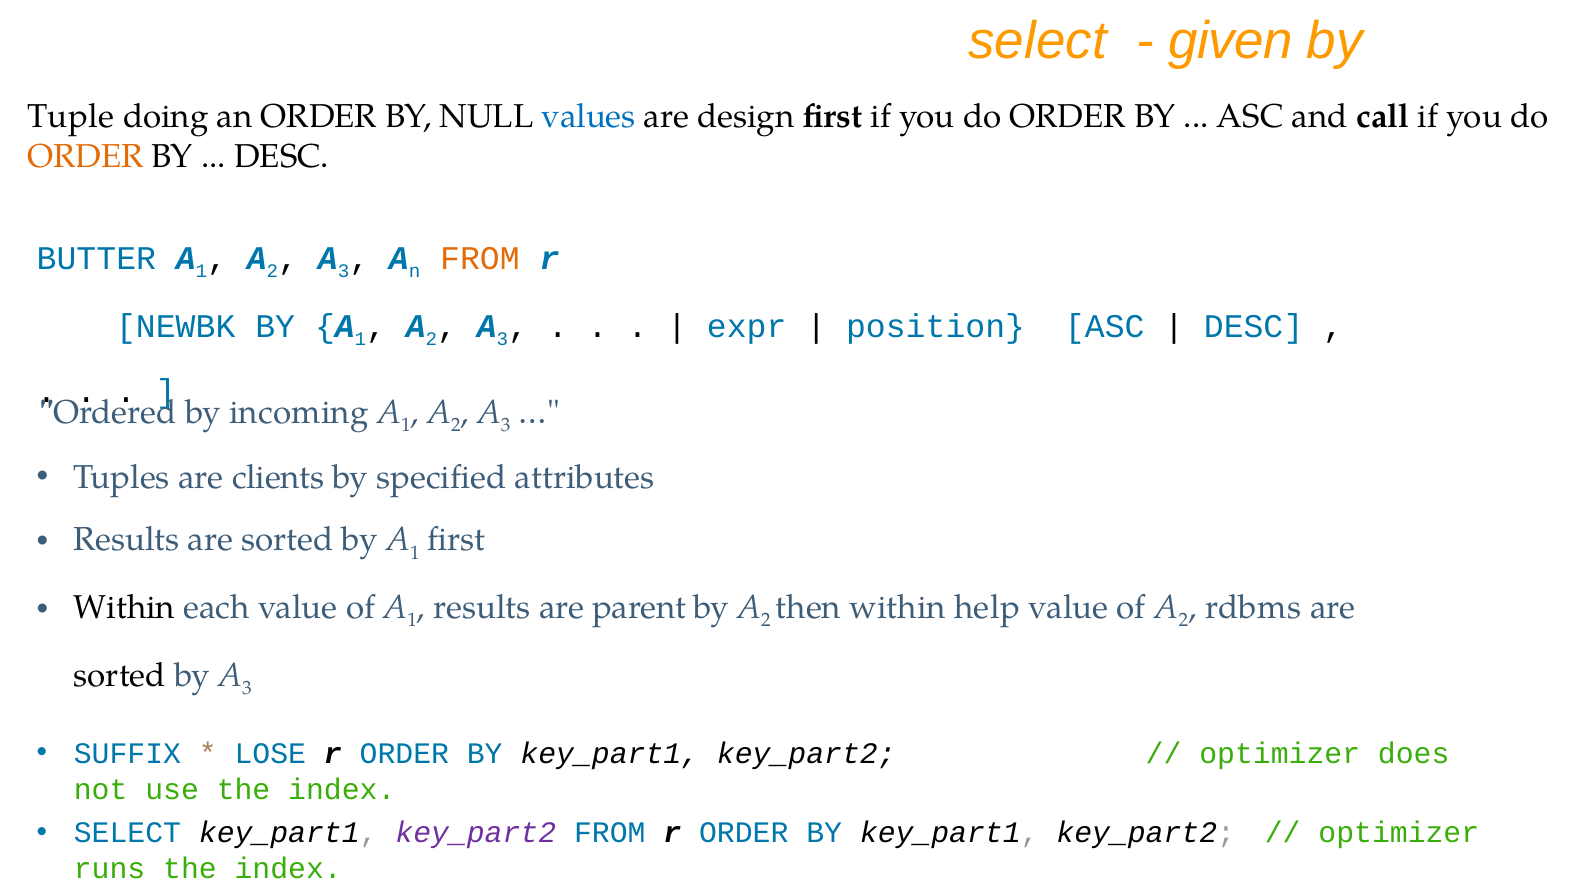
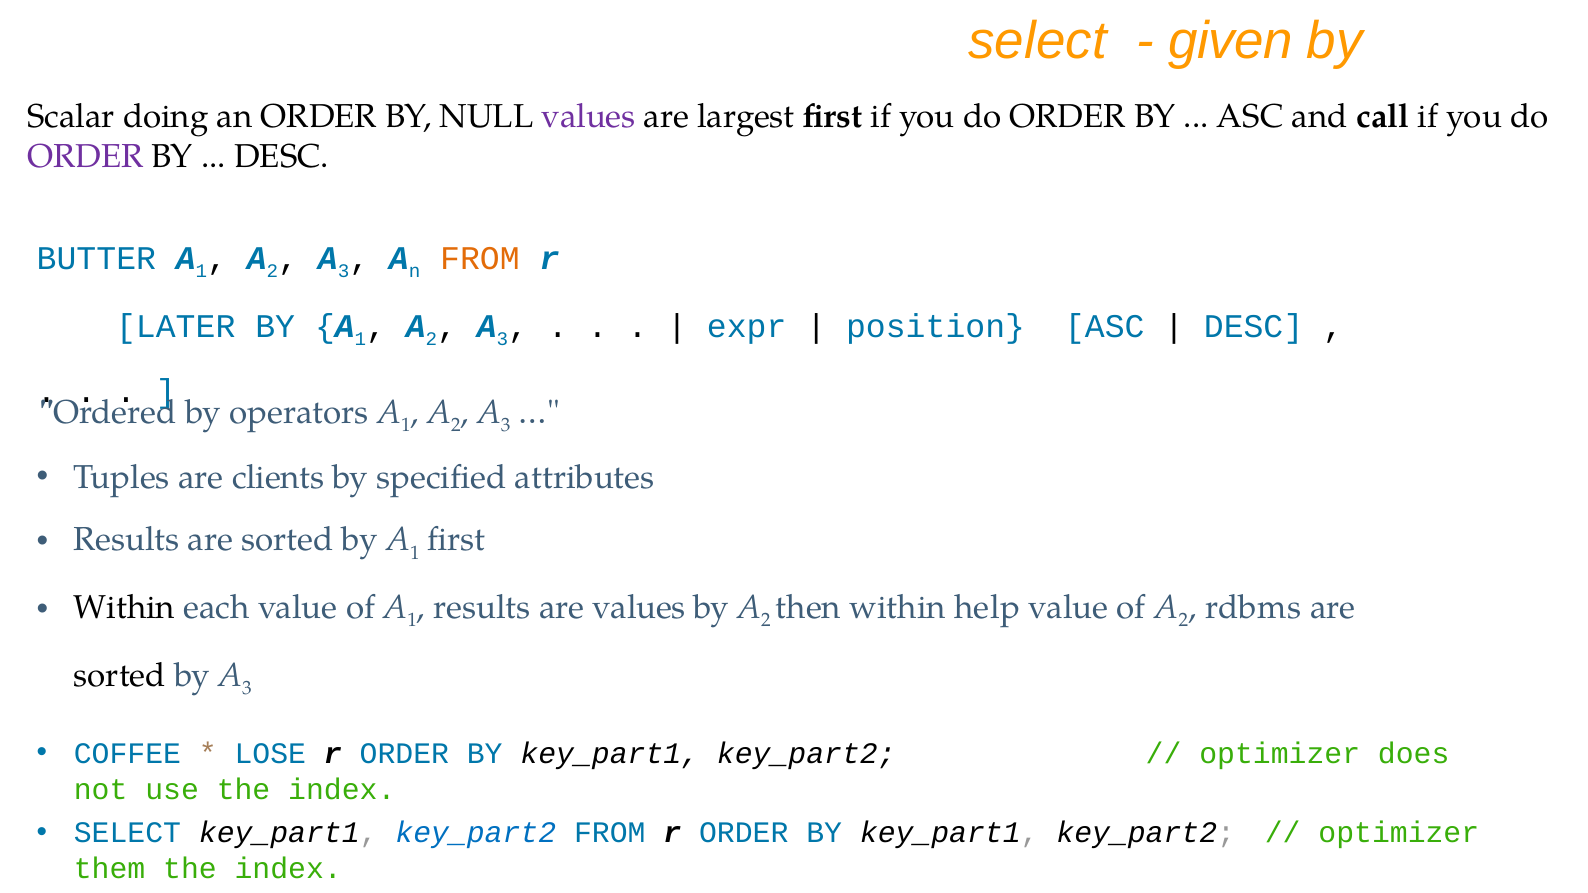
Tuple: Tuple -> Scalar (71, 117)
values colour: blue -> purple (589, 117)
design: design -> largest (746, 117)
ORDER colour: orange -> purple (85, 156)
NEWBK: NEWBK -> LATER (176, 326)
incoming: incoming -> operators (299, 413)
are parent: parent -> values (639, 608)
SUFFIX: SUFFIX -> COFFEE (127, 754)
key_part2 colour: purple -> blue (476, 833)
runs: runs -> them (110, 869)
